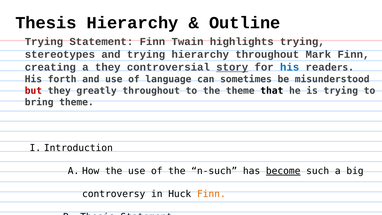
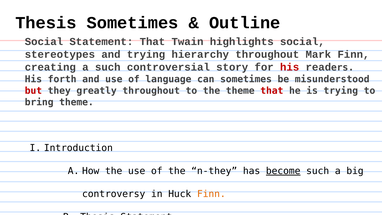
Thesis Hierarchy: Hierarchy -> Sometimes (133, 23)
Trying: Trying -> Social (44, 42)
Statement Finn: Finn -> That (152, 42)
highlights trying: trying -> social (302, 42)
a they: they -> such (108, 67)
story underline: present -> none (232, 67)
his colour: blue -> red (290, 67)
that colour: black -> red (272, 91)
n-such: n-such -> n-they (214, 171)
